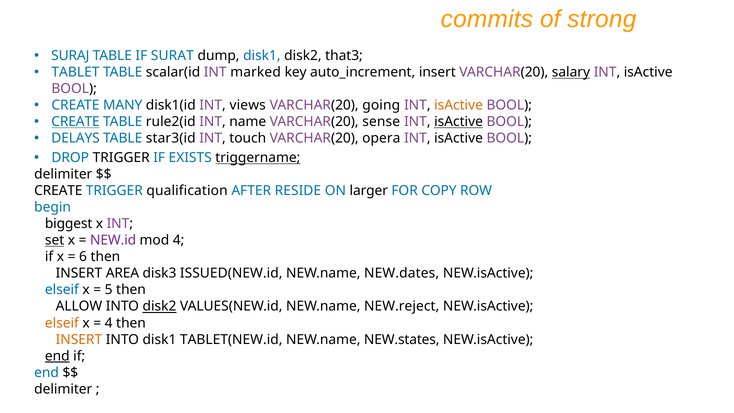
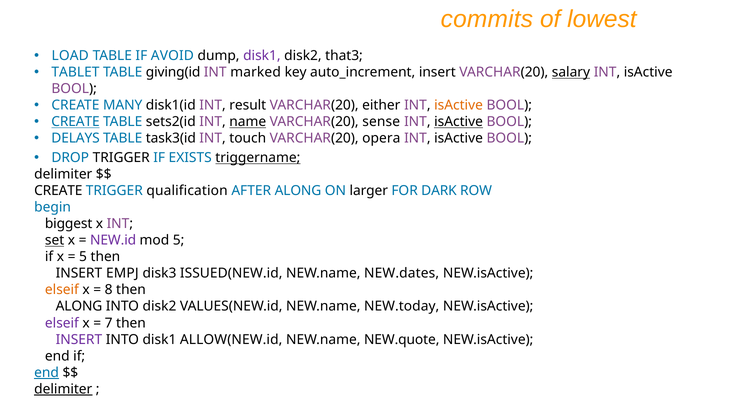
strong: strong -> lowest (602, 19)
SURAJ: SURAJ -> LOAD (70, 56)
SURAT: SURAT -> AVOID (172, 56)
disk1 colour: blue -> purple (262, 56)
scalar(id: scalar(id -> giving(id (173, 72)
views: views -> result (248, 105)
going: going -> either (381, 105)
rule2(id: rule2(id -> sets2(id (171, 122)
name underline: none -> present (248, 122)
star3(id: star3(id -> task3(id (171, 138)
AFTER RESIDE: RESIDE -> ALONG (298, 191)
COPY: COPY -> DARK (439, 191)
mod 4: 4 -> 5 (179, 240)
6: 6 -> 5 (83, 257)
AREA: AREA -> EMPJ (122, 273)
elseif colour: blue -> orange (62, 290)
5: 5 -> 8 (109, 290)
ALLOW: ALLOW -> ALONG (79, 306)
disk2 underline: present -> none (159, 306)
NEW.reject: NEW.reject -> NEW.today (402, 306)
elseif colour: orange -> purple (62, 323)
4: 4 -> 7 (109, 323)
INSERT colour: orange -> purple (79, 339)
TABLET(NEW.id: TABLET(NEW.id -> ALLOW(NEW.id (231, 339)
NEW.states: NEW.states -> NEW.quote (402, 339)
end underline: present -> none (57, 356)
end underline: none -> present (47, 372)
delimiter underline: none -> present (63, 389)
